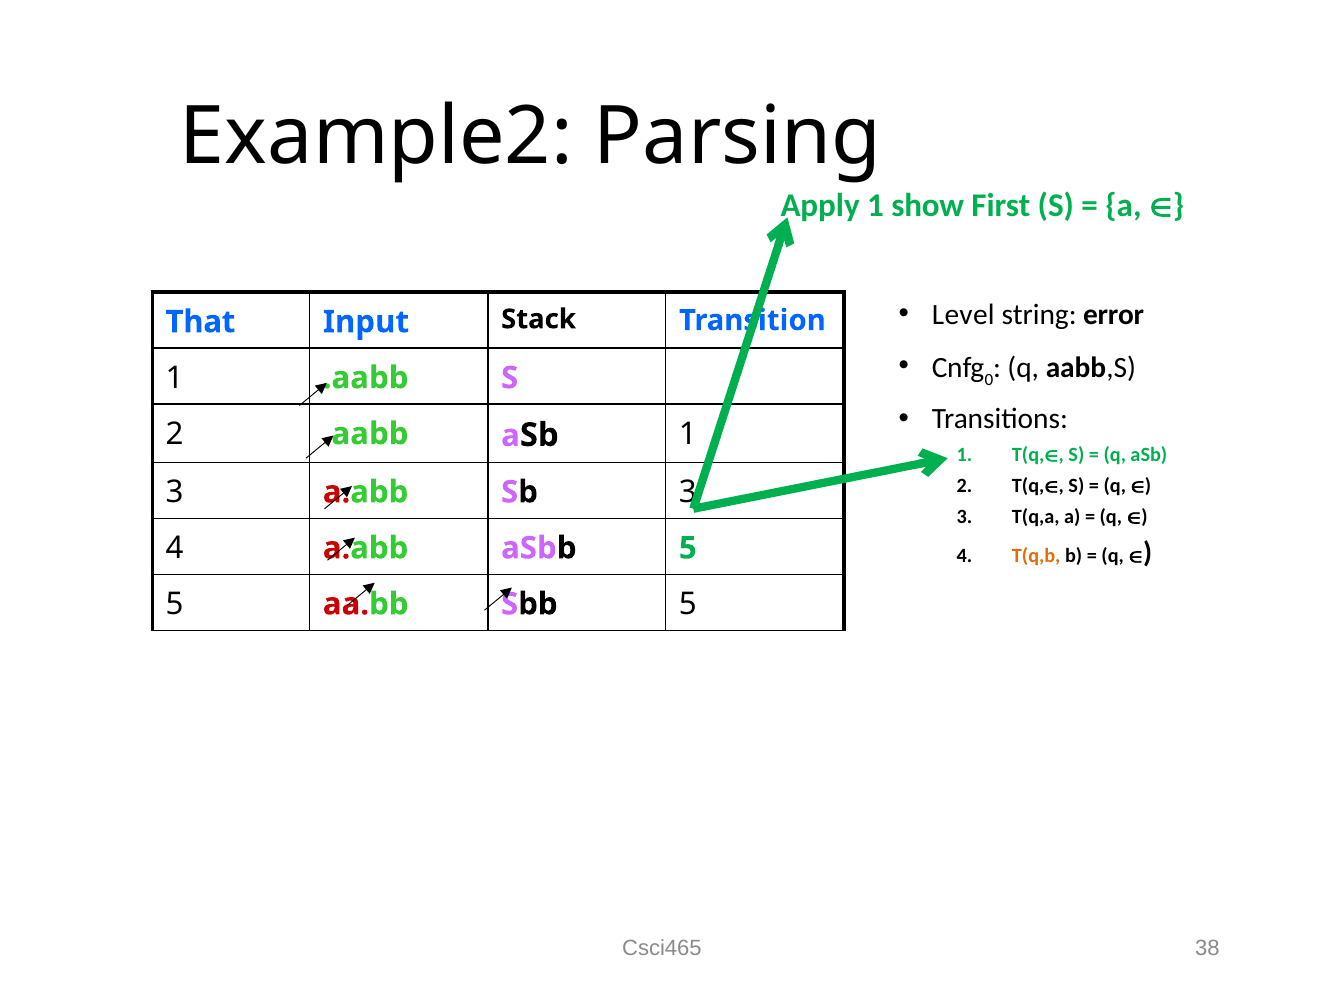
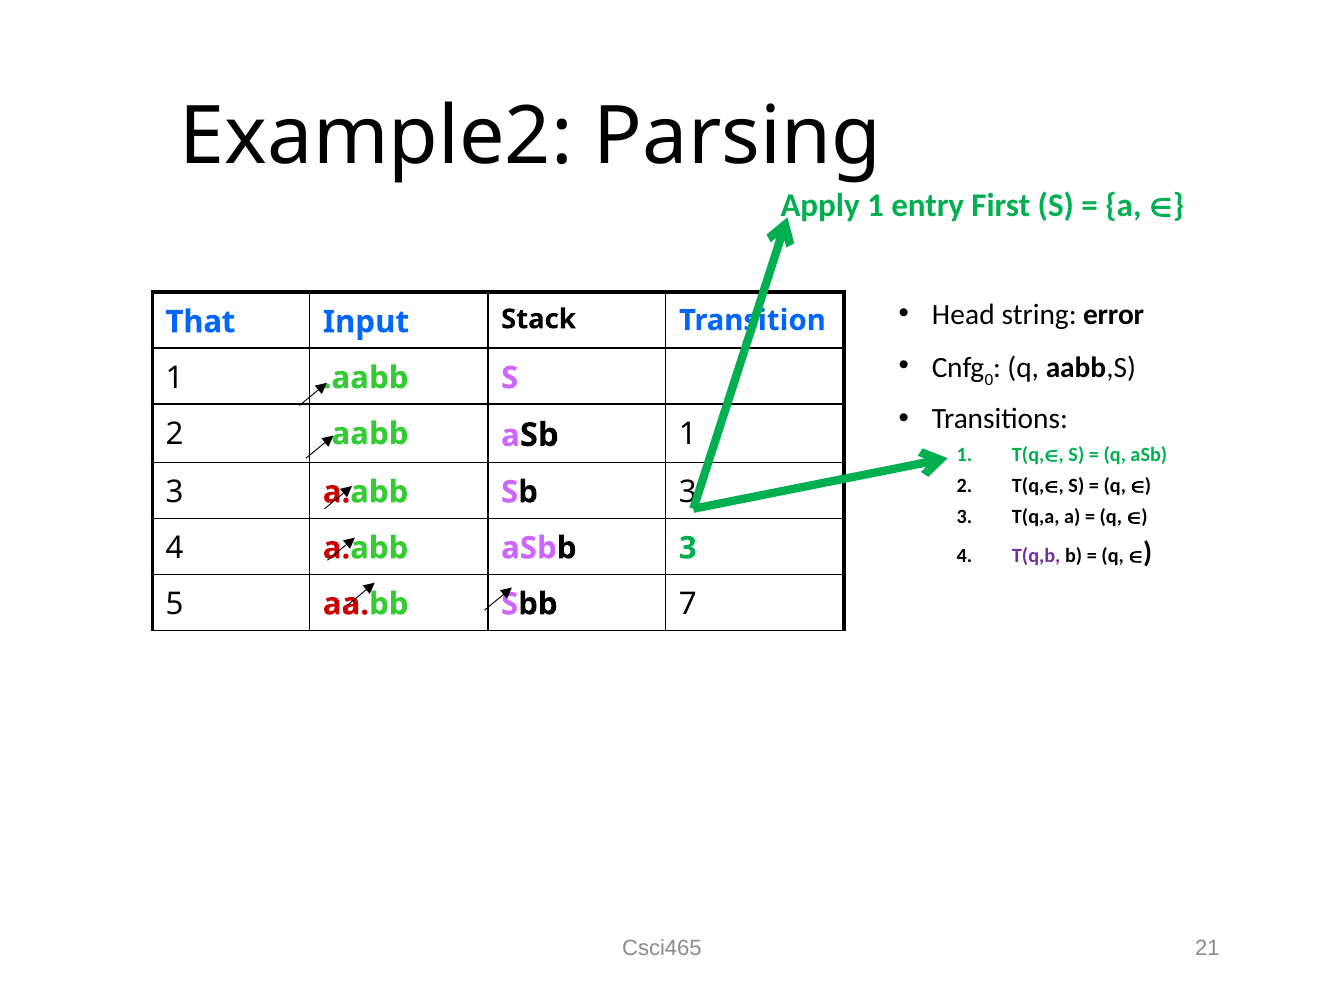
show: show -> entry (928, 206)
Level: Level -> Head (963, 314)
aSbb 5: 5 -> 3 (688, 548)
T(q,b colour: orange -> purple (1036, 556)
Sbb 5: 5 -> 7 (688, 604)
38: 38 -> 21 (1207, 948)
